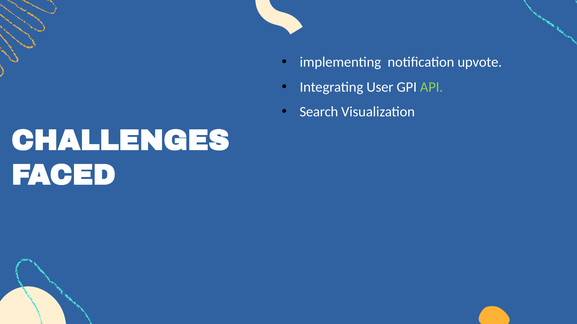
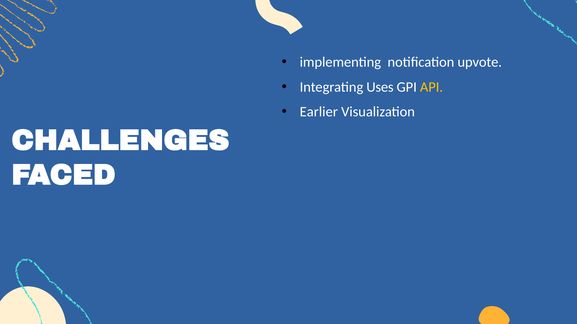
User: User -> Uses (380, 87)
API colour: light green -> yellow (432, 87)
Search: Search -> Earlier (319, 112)
